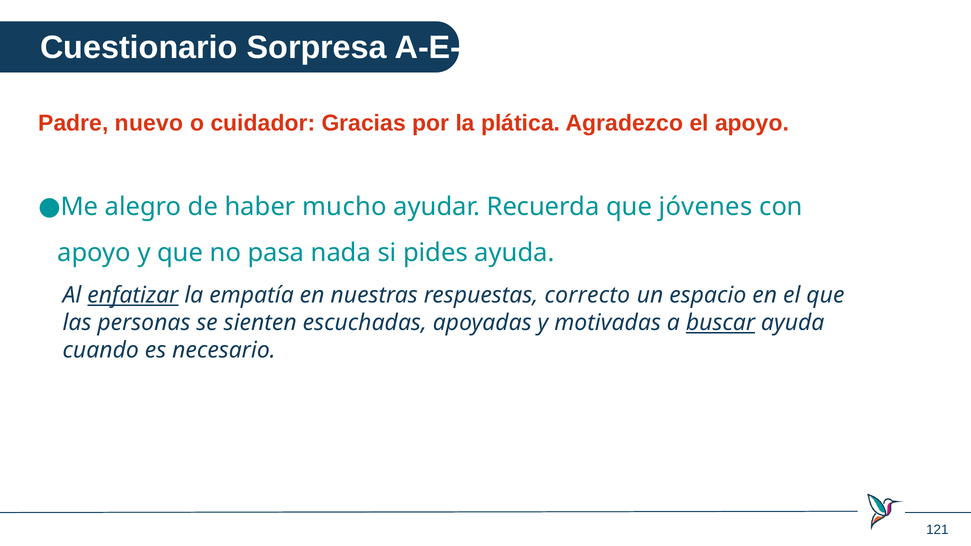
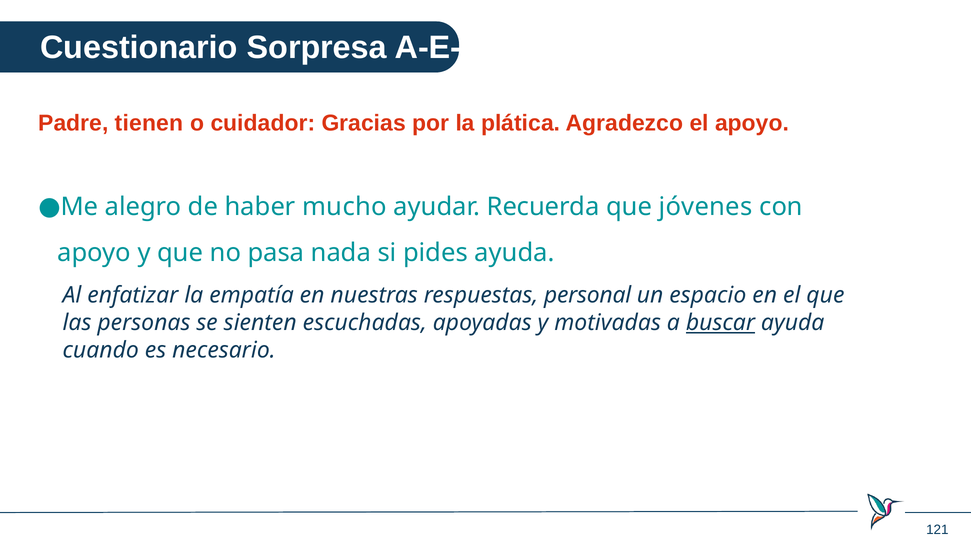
nuevo: nuevo -> tienen (149, 123)
enfatizar underline: present -> none (133, 295)
correcto: correcto -> personal (588, 295)
